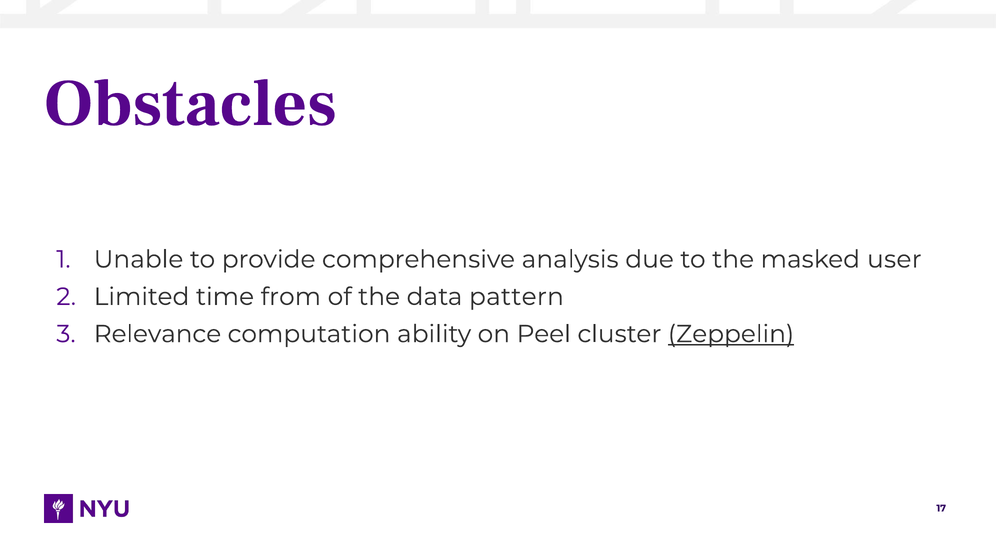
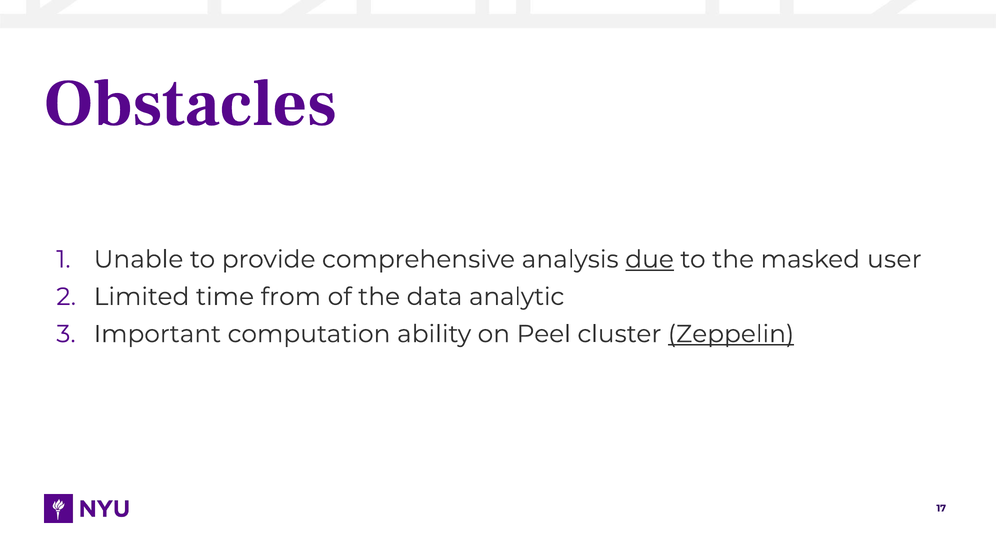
due underline: none -> present (650, 260)
pattern: pattern -> analytic (517, 297)
Relevance: Relevance -> Important (157, 334)
